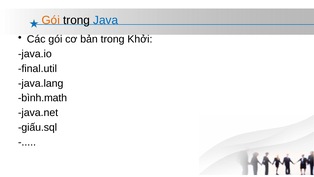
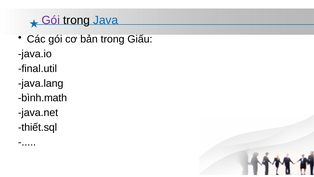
Gói colour: orange -> purple (51, 20)
Khởi: Khởi -> Giấu (140, 39)
giấu.sql: giấu.sql -> thiết.sql (38, 127)
